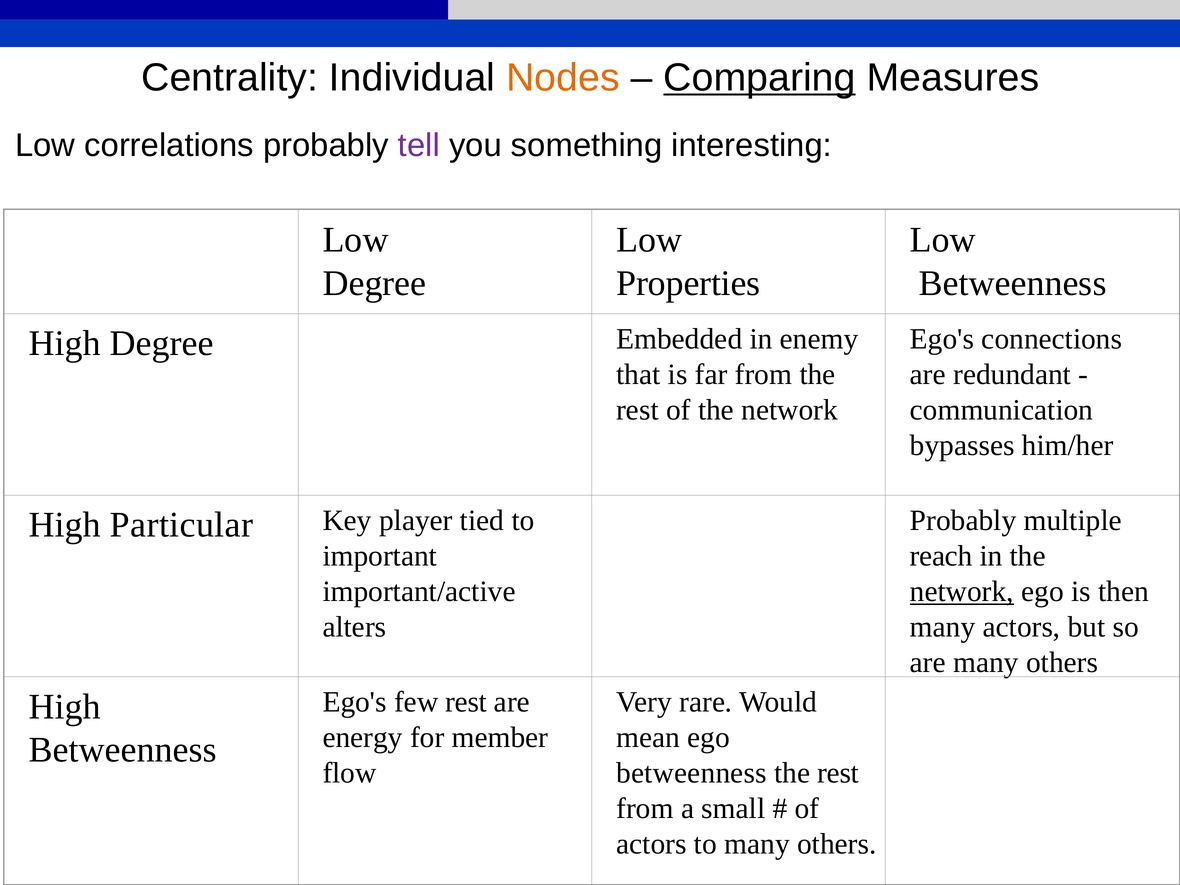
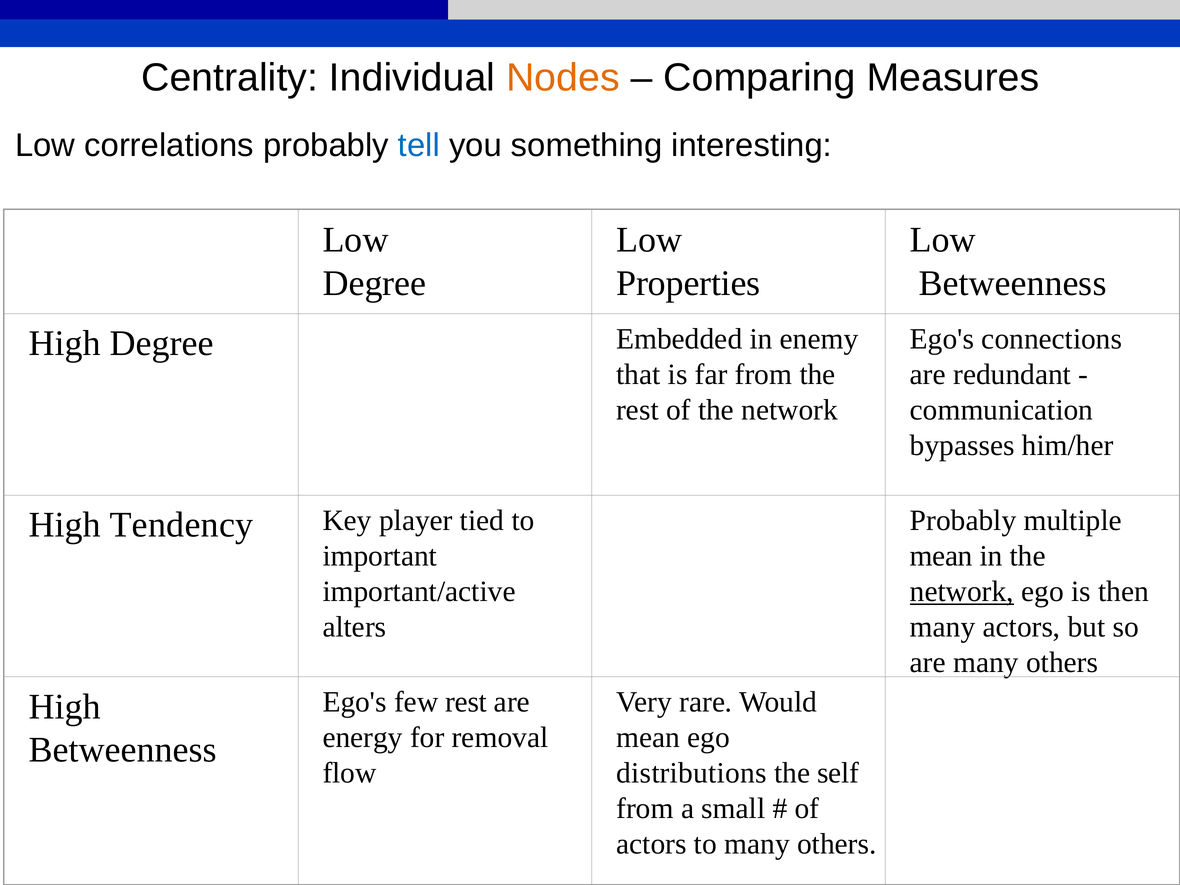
Comparing underline: present -> none (759, 78)
tell colour: purple -> blue (419, 146)
Particular: Particular -> Tendency (182, 525)
reach: reach -> mean (941, 556)
member: member -> removal (500, 738)
betweenness: betweenness -> distributions (692, 773)
rest: rest -> self (838, 773)
